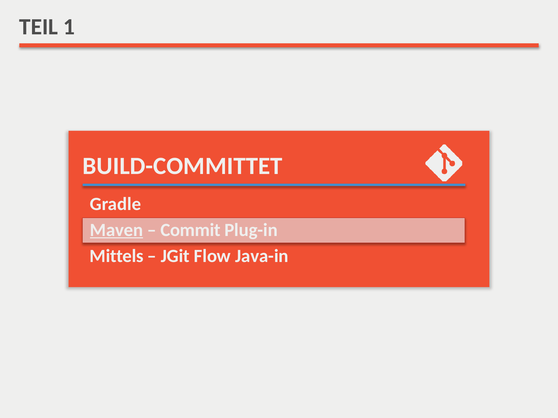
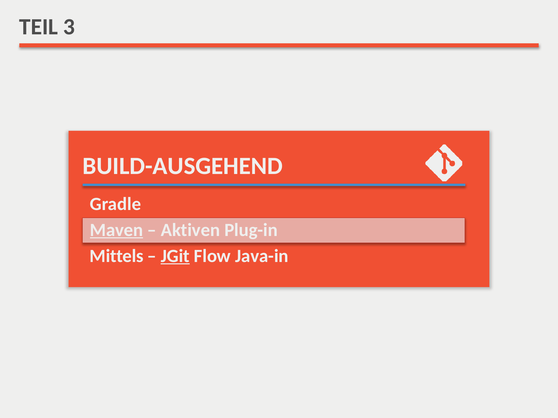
1: 1 -> 3 (69, 27)
BUILD-COMMITTET: BUILD-COMMITTET -> BUILD-AUSGEHEND (183, 166)
Commit: Commit -> Aktiven (190, 230)
JGit underline: none -> present (175, 256)
